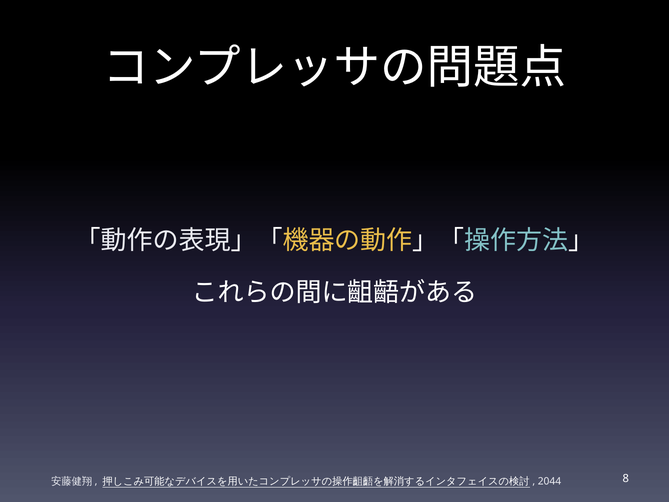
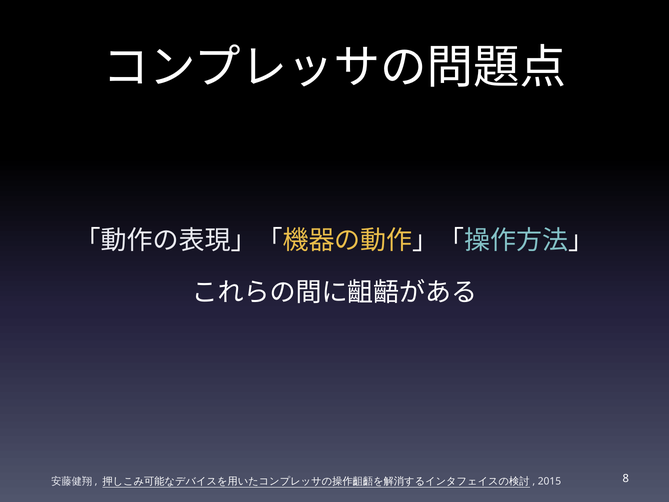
2044: 2044 -> 2015 (549, 481)
